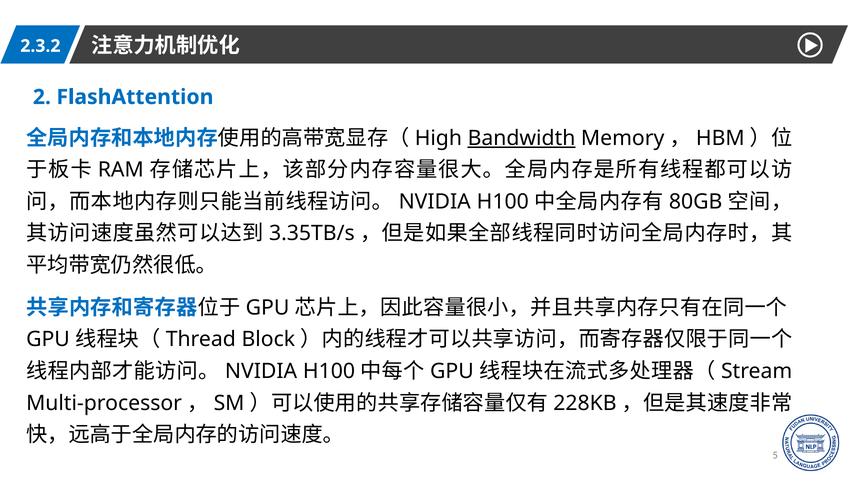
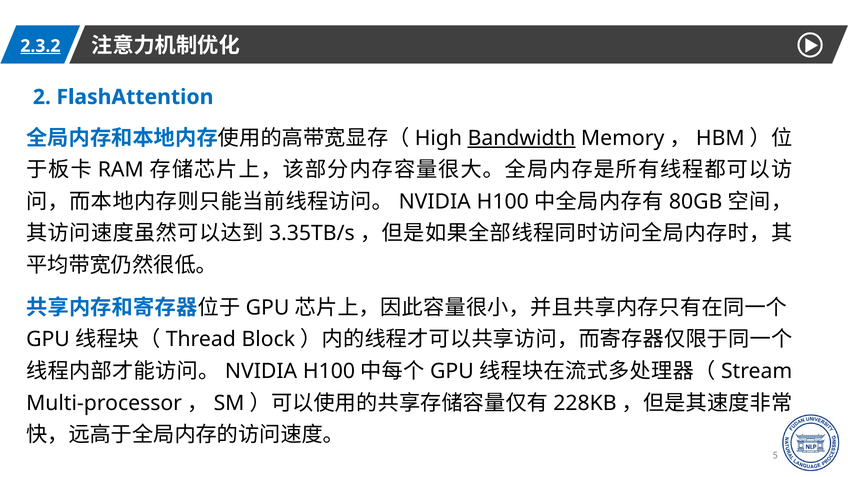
2.3.2 underline: none -> present (40, 46)
